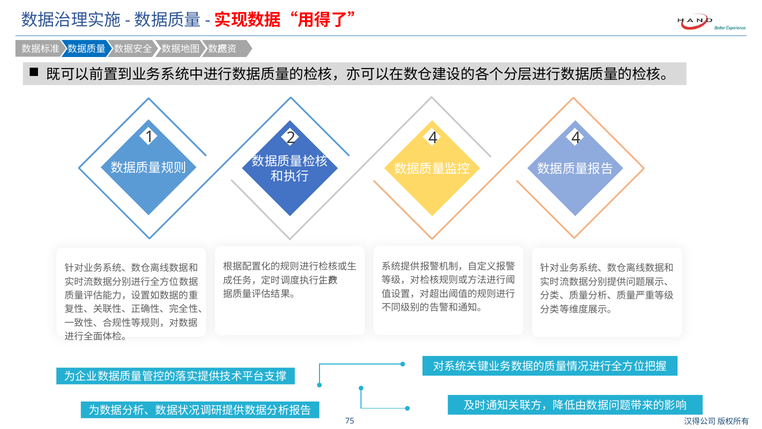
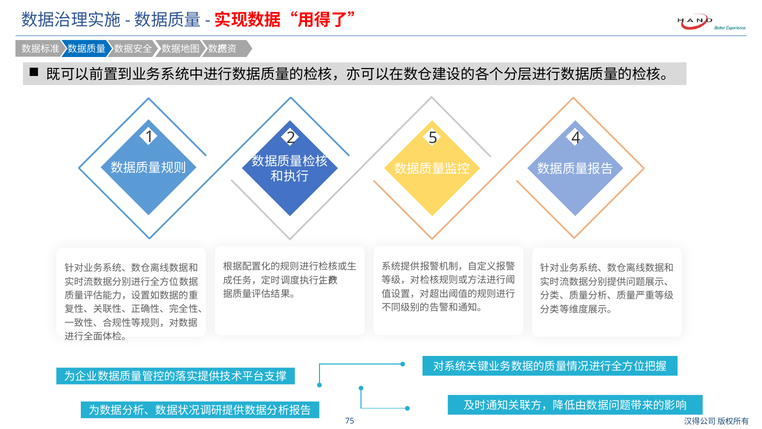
2 4: 4 -> 5 (433, 138)
